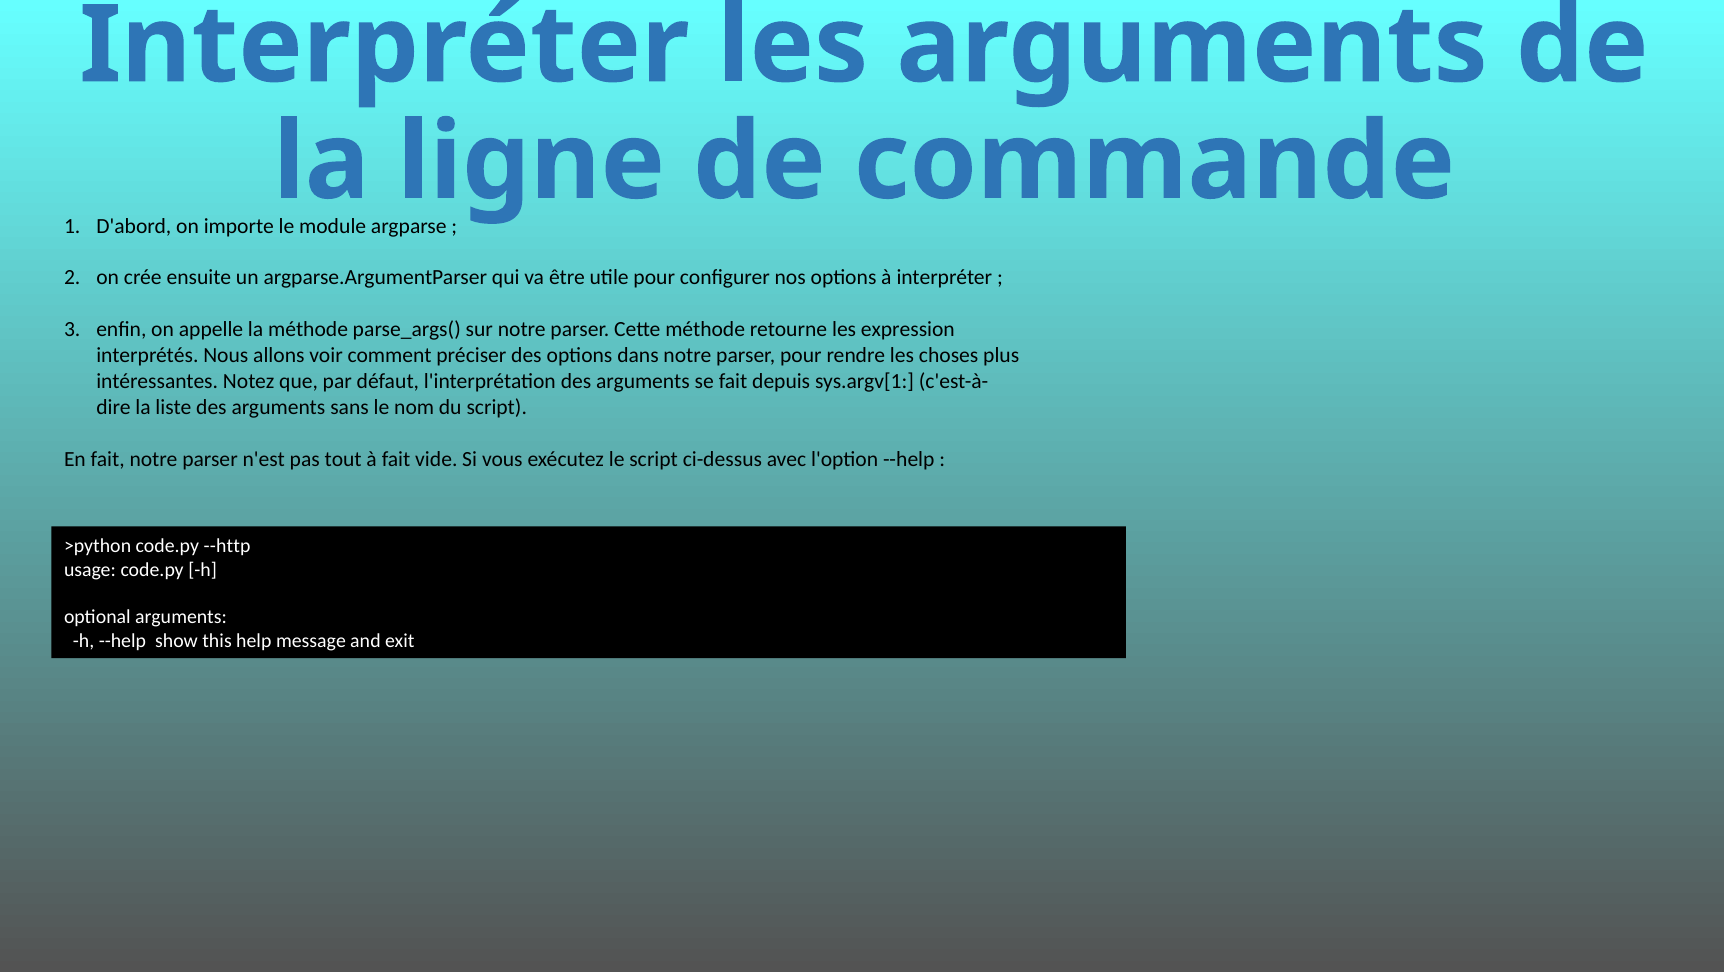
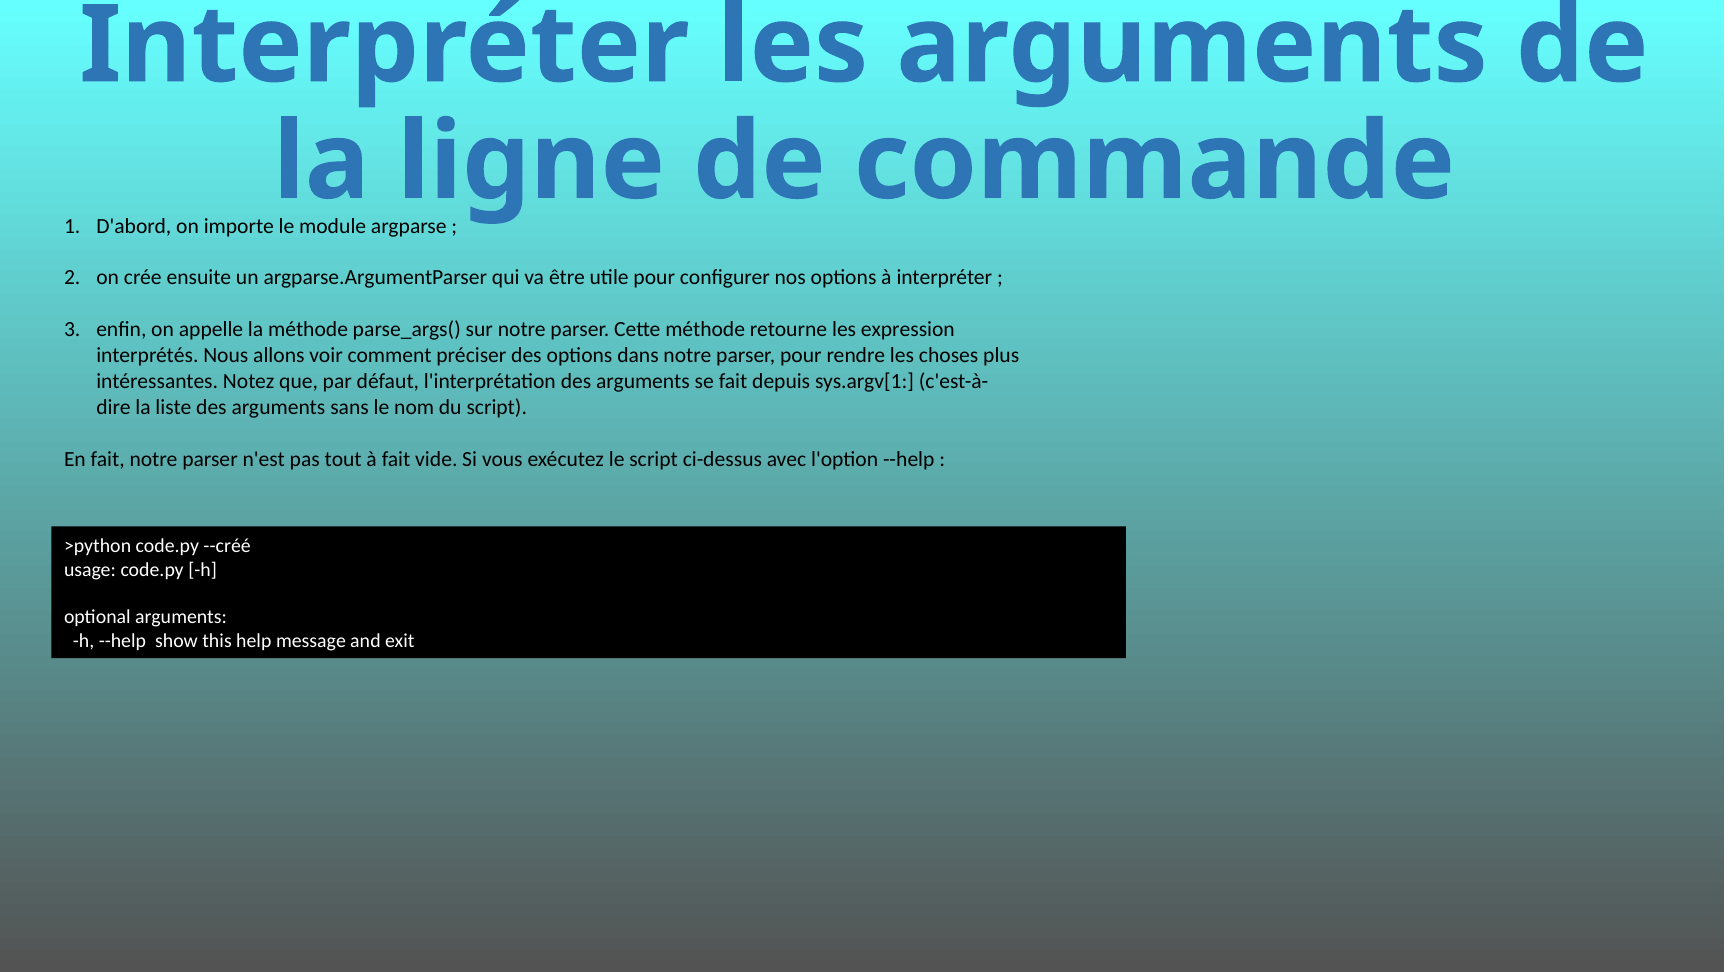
--http: --http -> --créé (227, 546)
